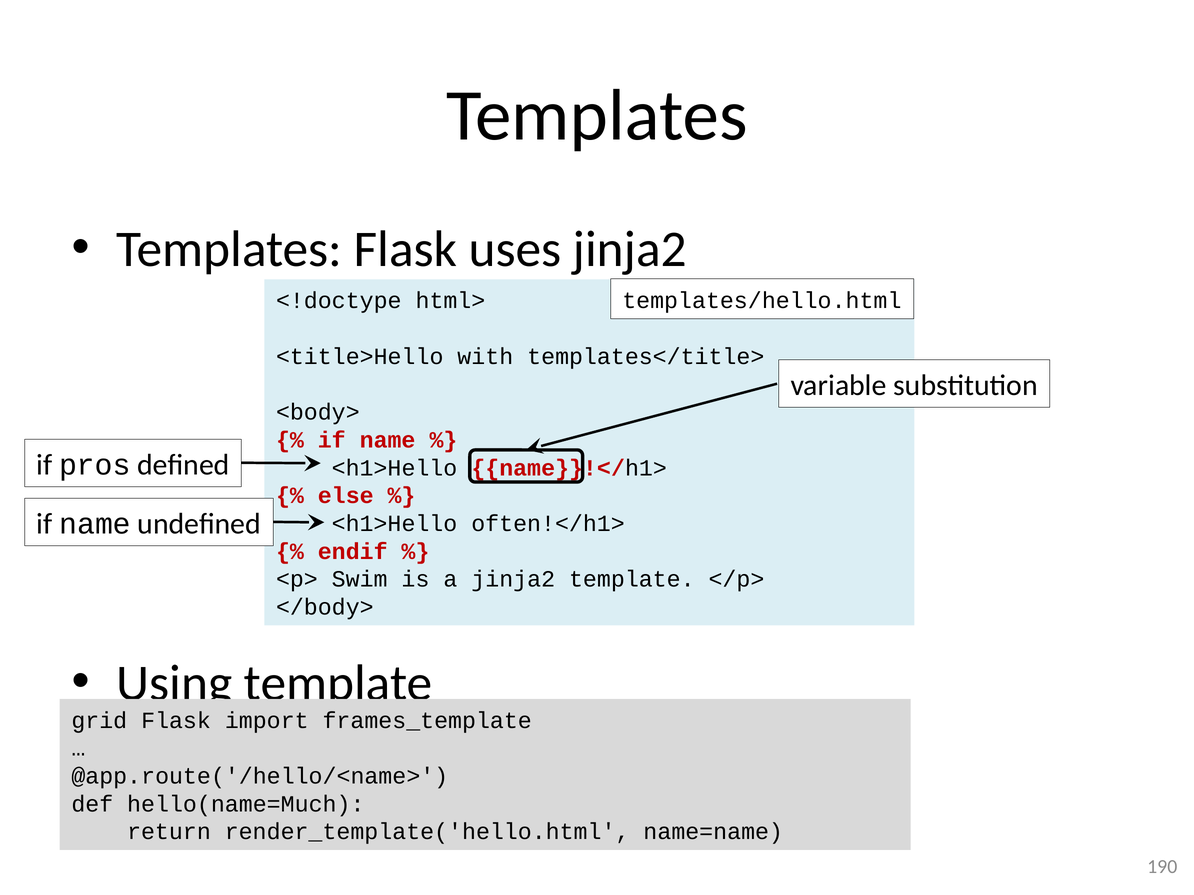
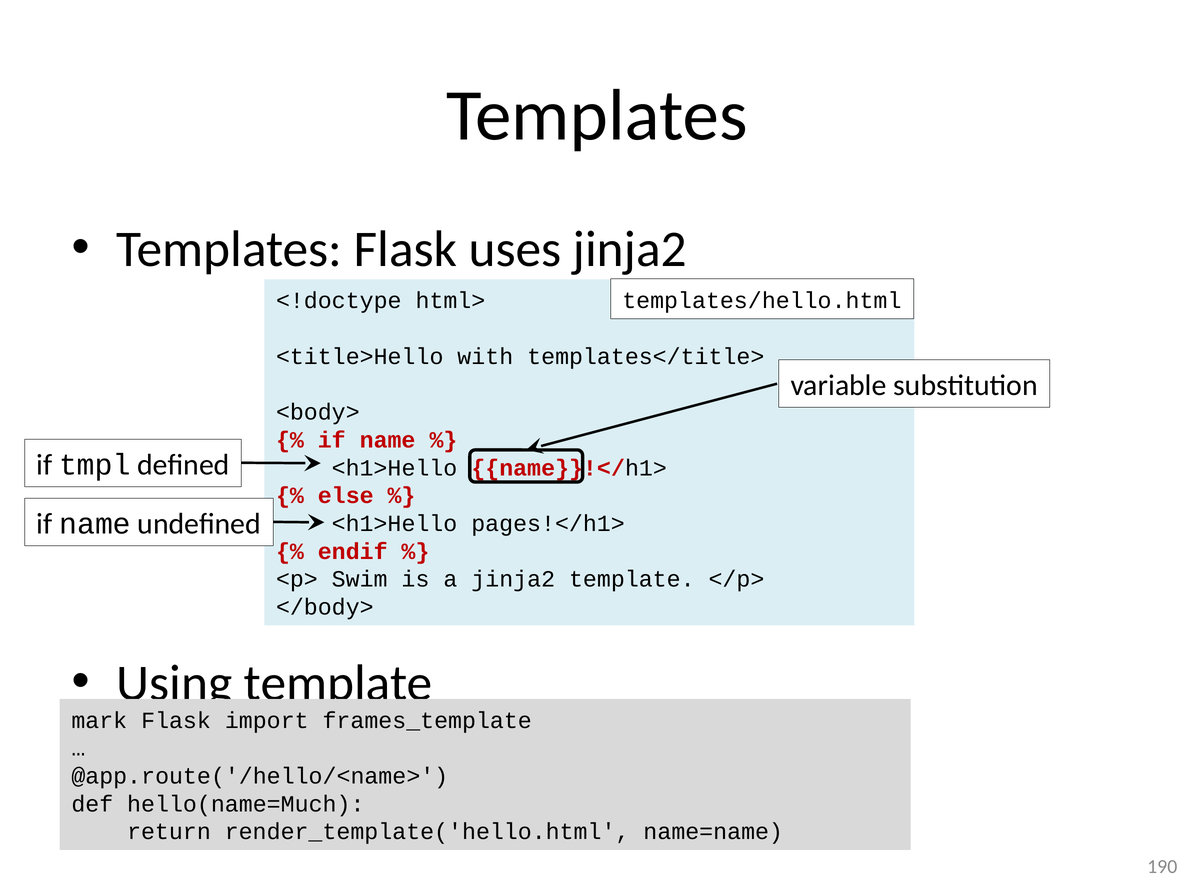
pros: pros -> tmpl (95, 465)
often!</h1>: often!</h1> -> pages!</h1> (548, 524)
grid: grid -> mark (99, 721)
